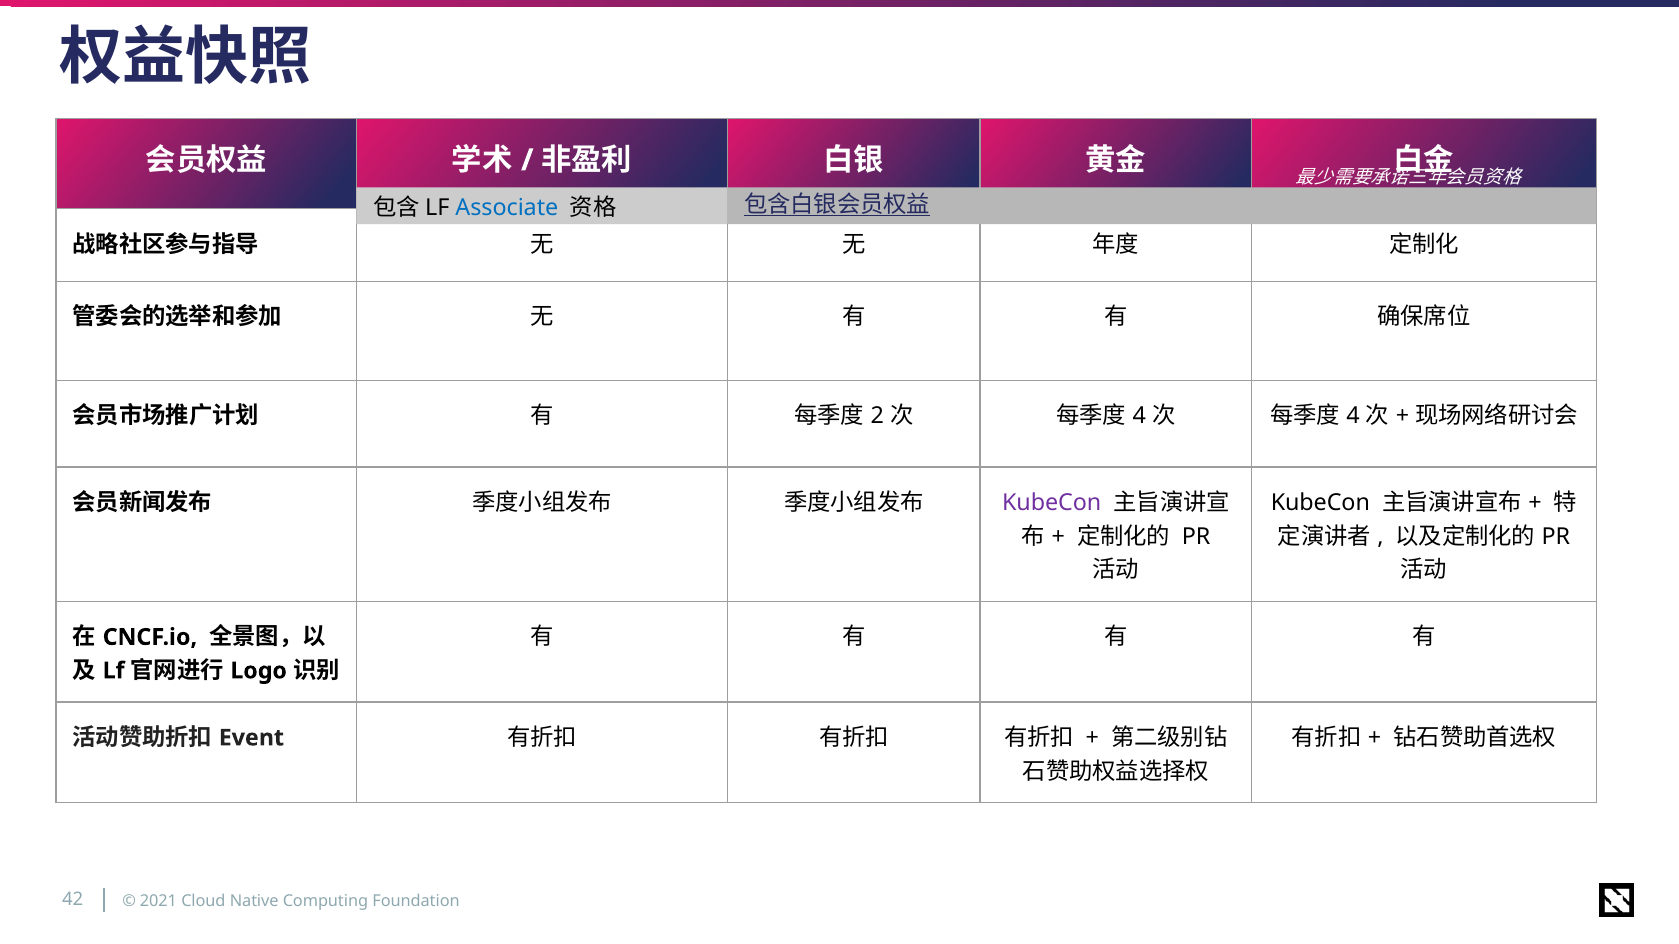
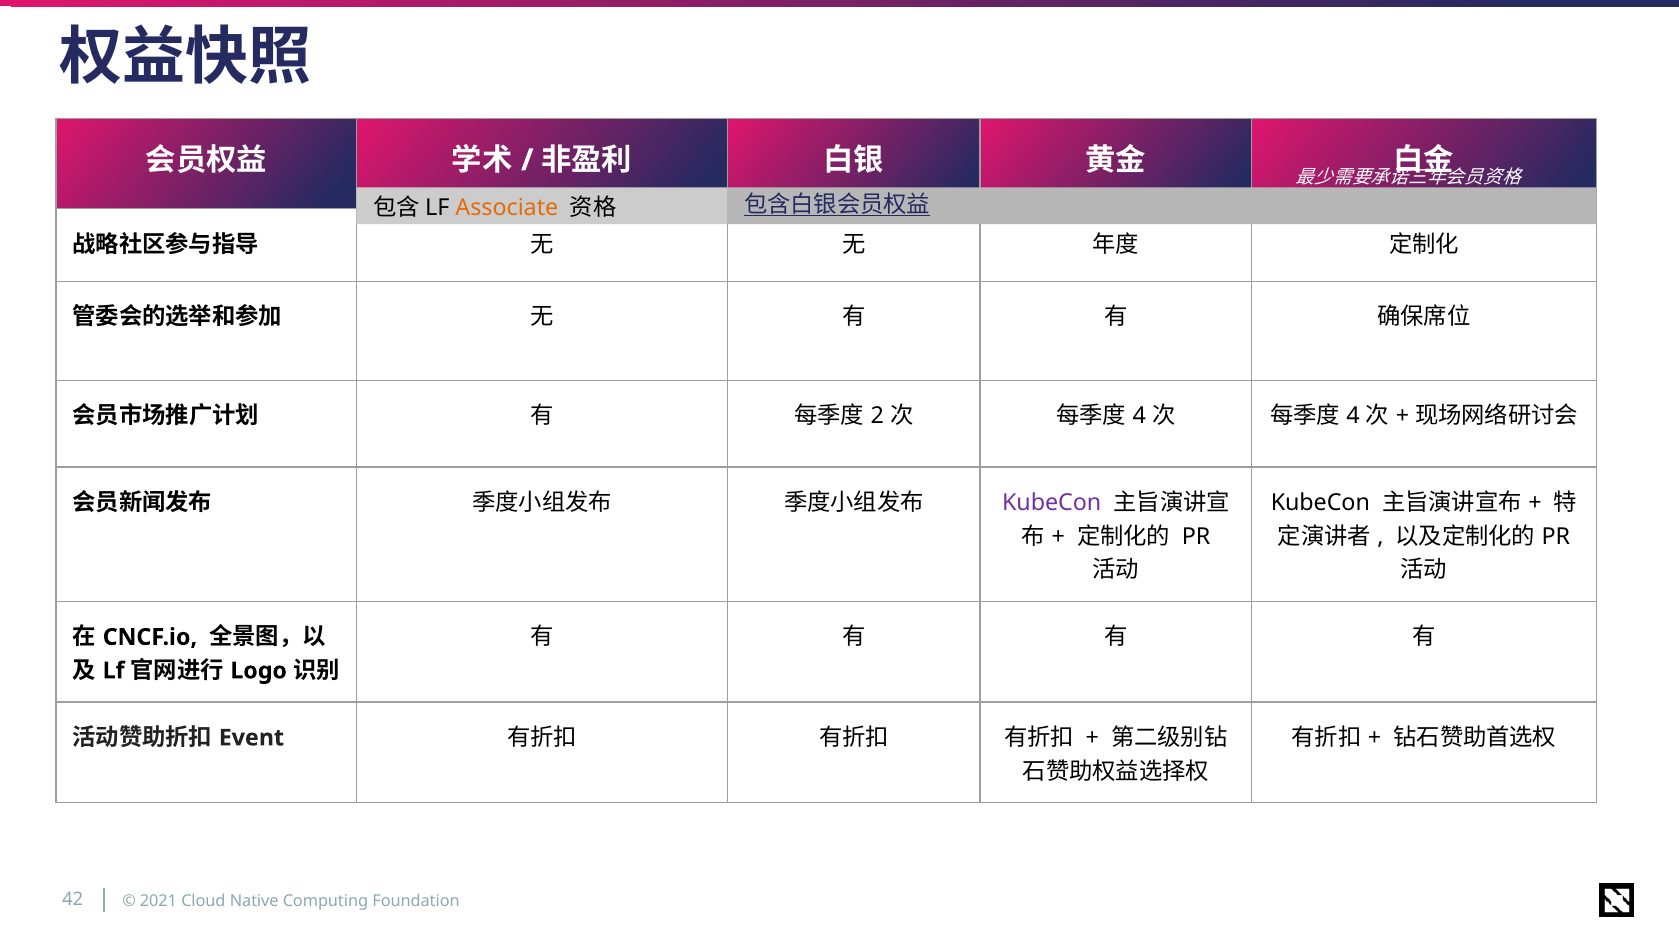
Associate colour: blue -> orange (507, 208)
